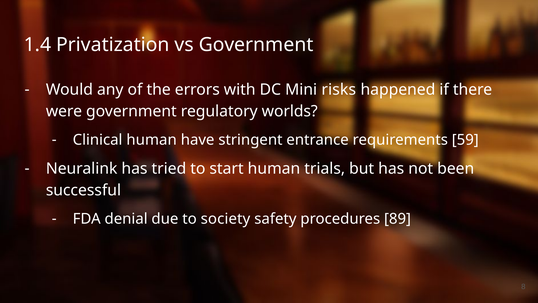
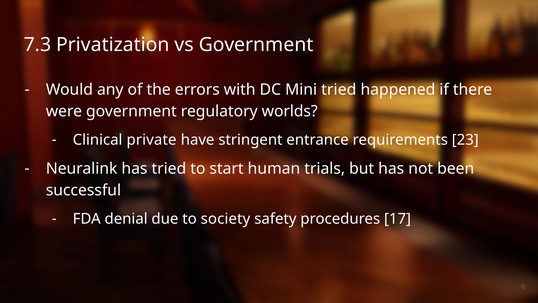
1.4: 1.4 -> 7.3 (37, 45)
Mini risks: risks -> tried (339, 90)
Clinical human: human -> private (152, 140)
59: 59 -> 23 (465, 140)
89: 89 -> 17 (398, 219)
